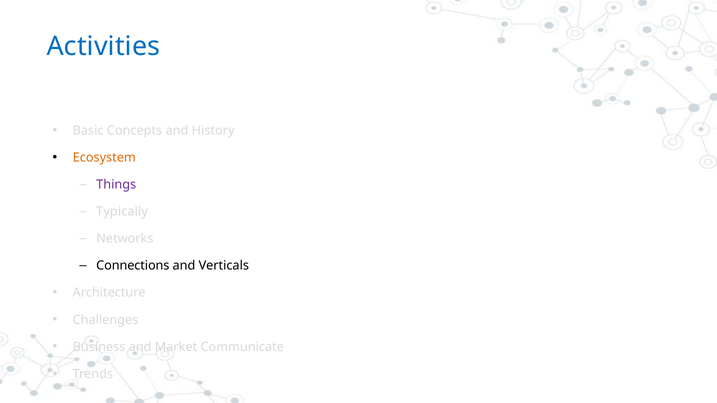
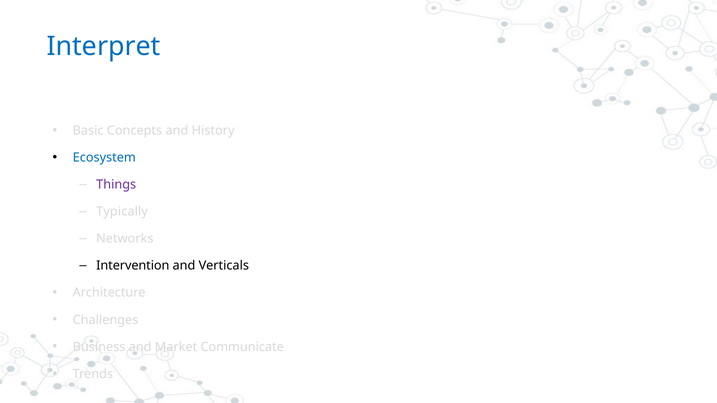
Activities: Activities -> Interpret (104, 46)
Ecosystem colour: orange -> blue (104, 158)
Connections: Connections -> Intervention (133, 266)
